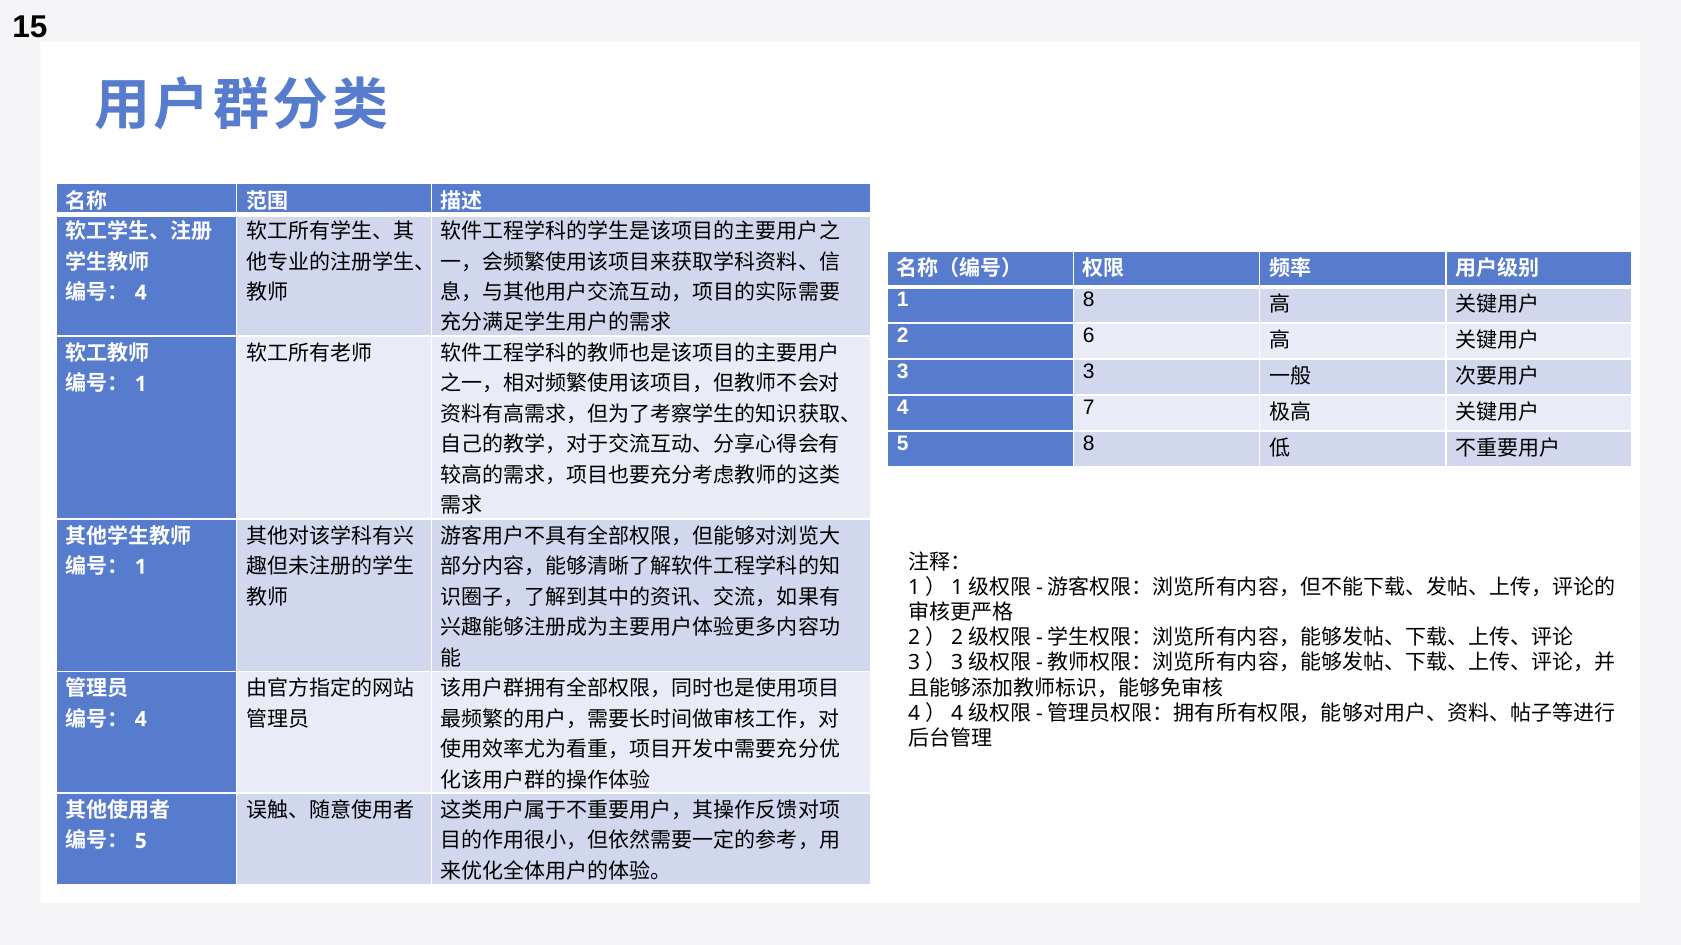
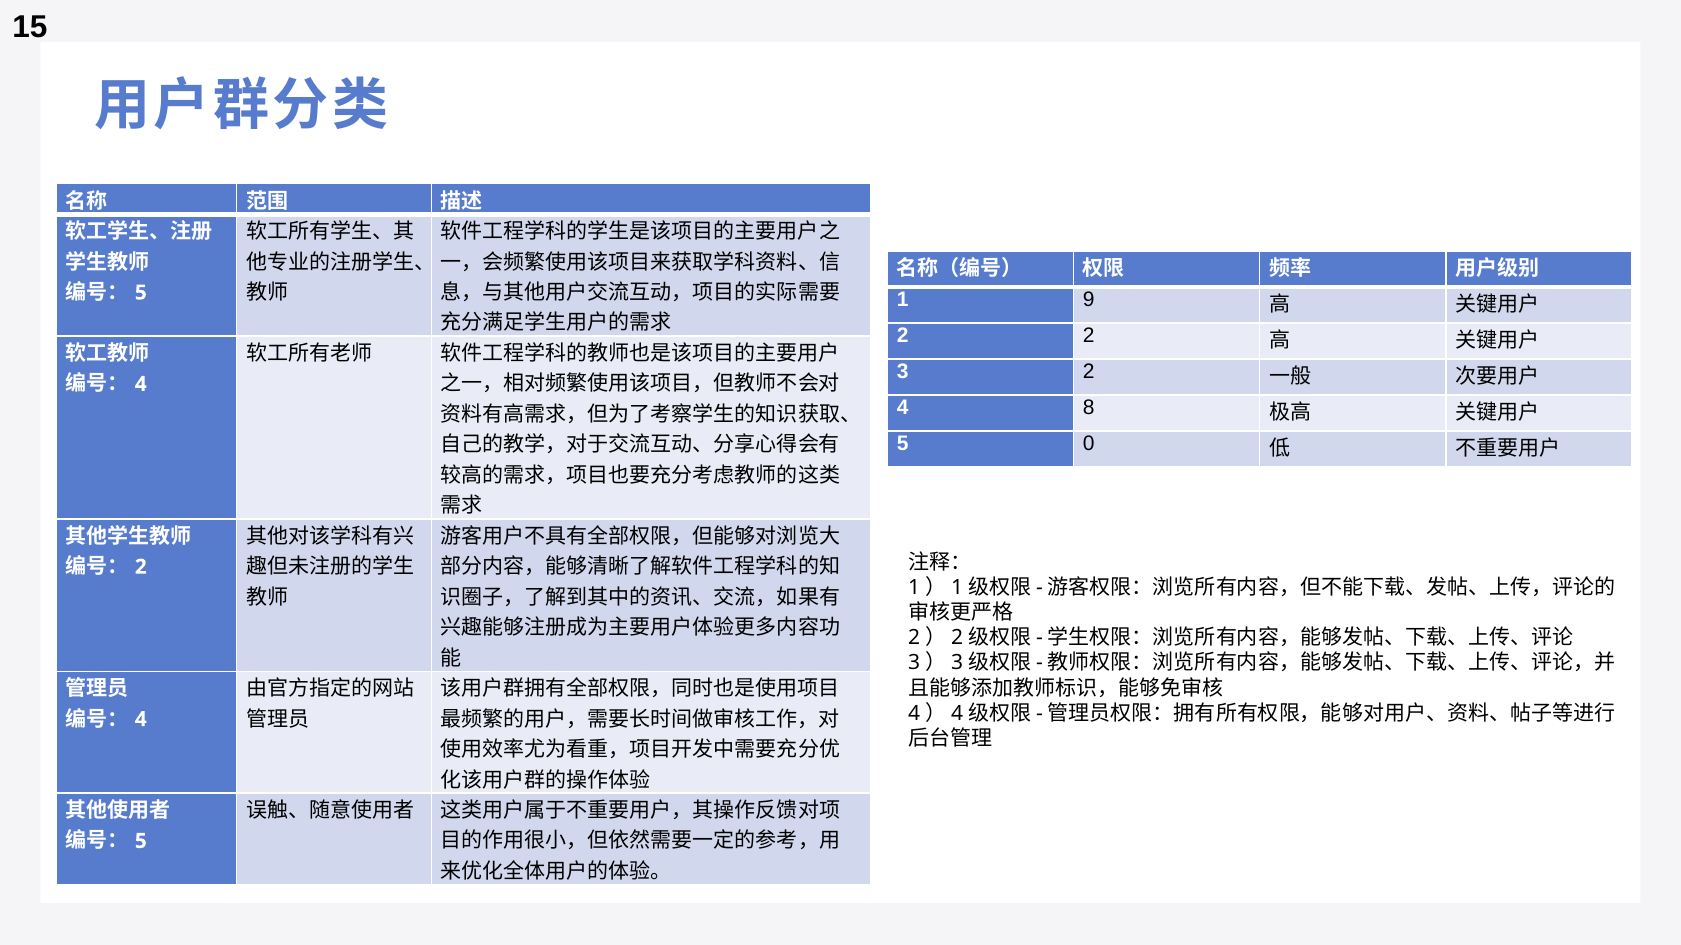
4: 4 -> 5 (141, 293)
1 8: 8 -> 9 (1089, 300)
2 6: 6 -> 2 (1089, 336)
3 3: 3 -> 2 (1089, 372)
1: 1 -> 4 (141, 384)
7: 7 -> 8 (1089, 408)
5 8: 8 -> 0 (1089, 444)
1: 1 -> 2 (141, 567)
